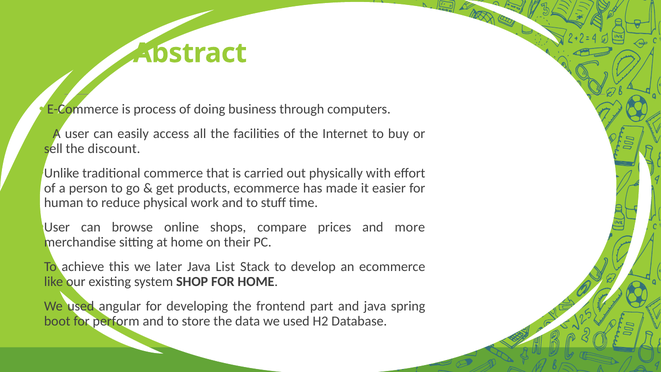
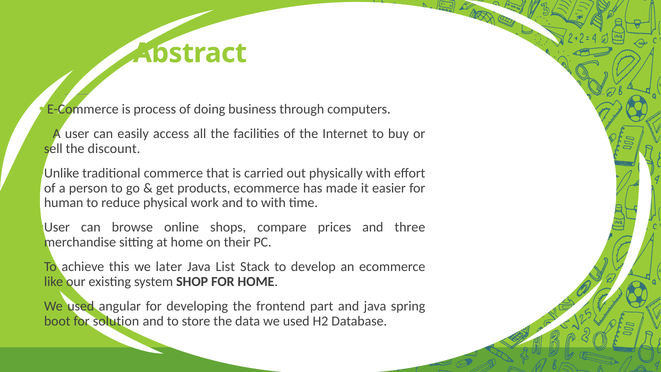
to stuff: stuff -> with (273, 203)
more: more -> three (410, 227)
perform: perform -> solution (116, 321)
